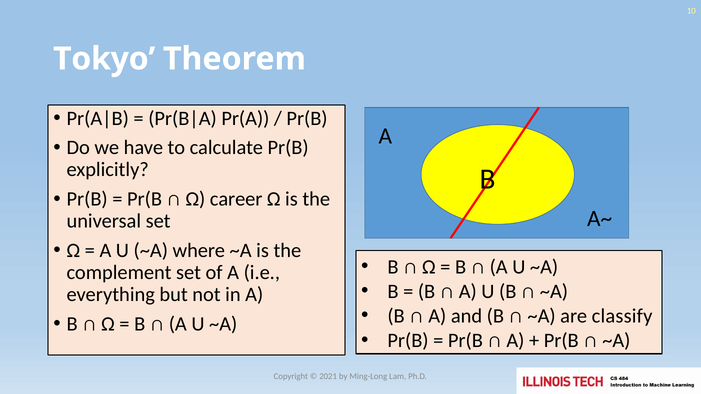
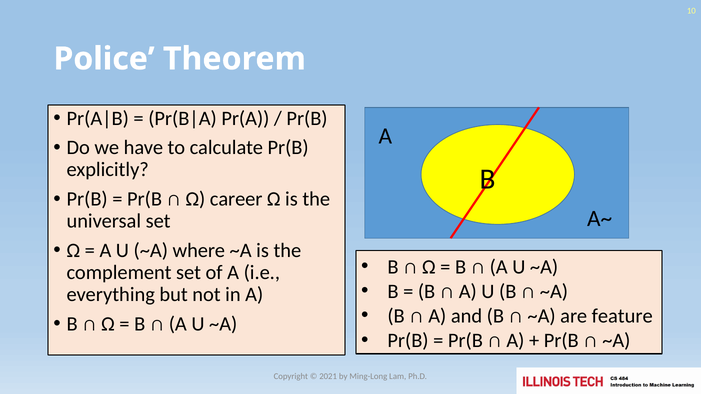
Tokyo: Tokyo -> Police (104, 59)
classify: classify -> feature (622, 316)
